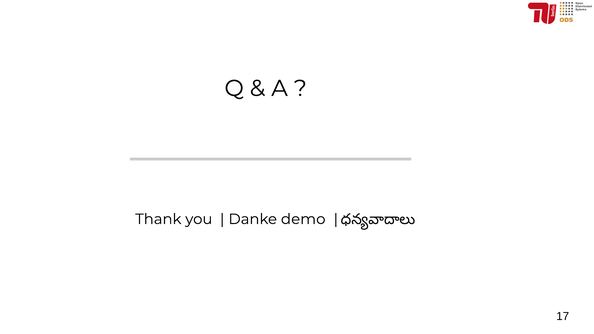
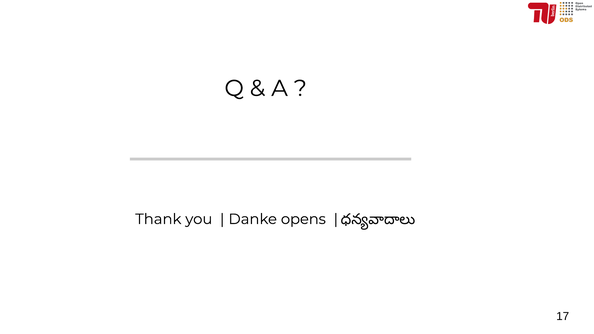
demo: demo -> opens (303, 219)
